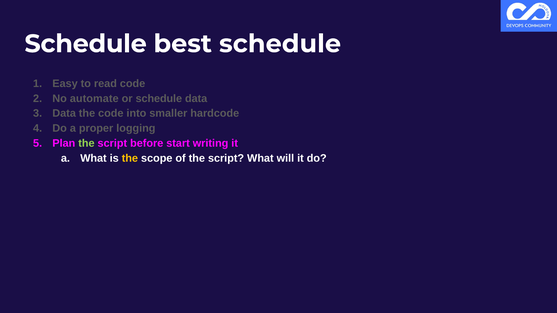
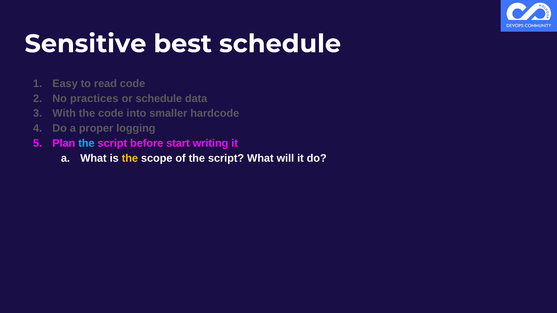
Schedule: Schedule -> Sensitive (85, 44)
automate: automate -> practices (94, 99)
Data: Data -> With (64, 114)
the colour: light green -> light blue (86, 143)
